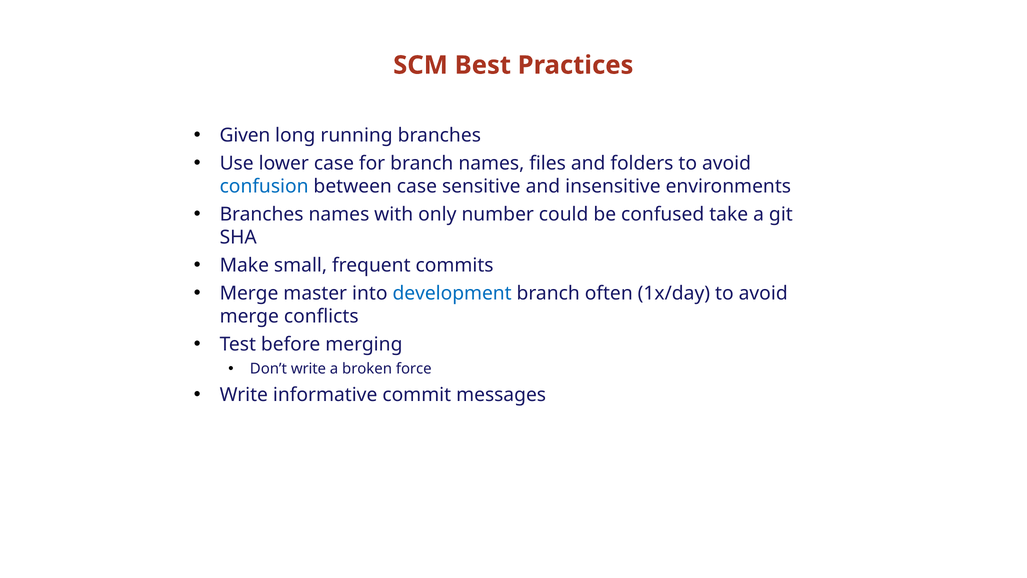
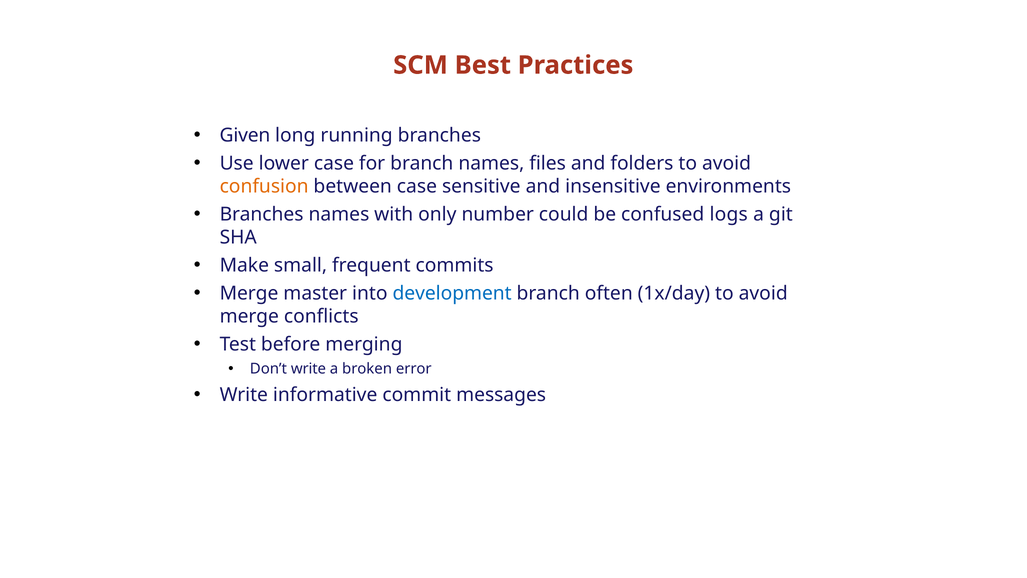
confusion colour: blue -> orange (264, 186)
take: take -> logs (729, 214)
force: force -> error (414, 369)
